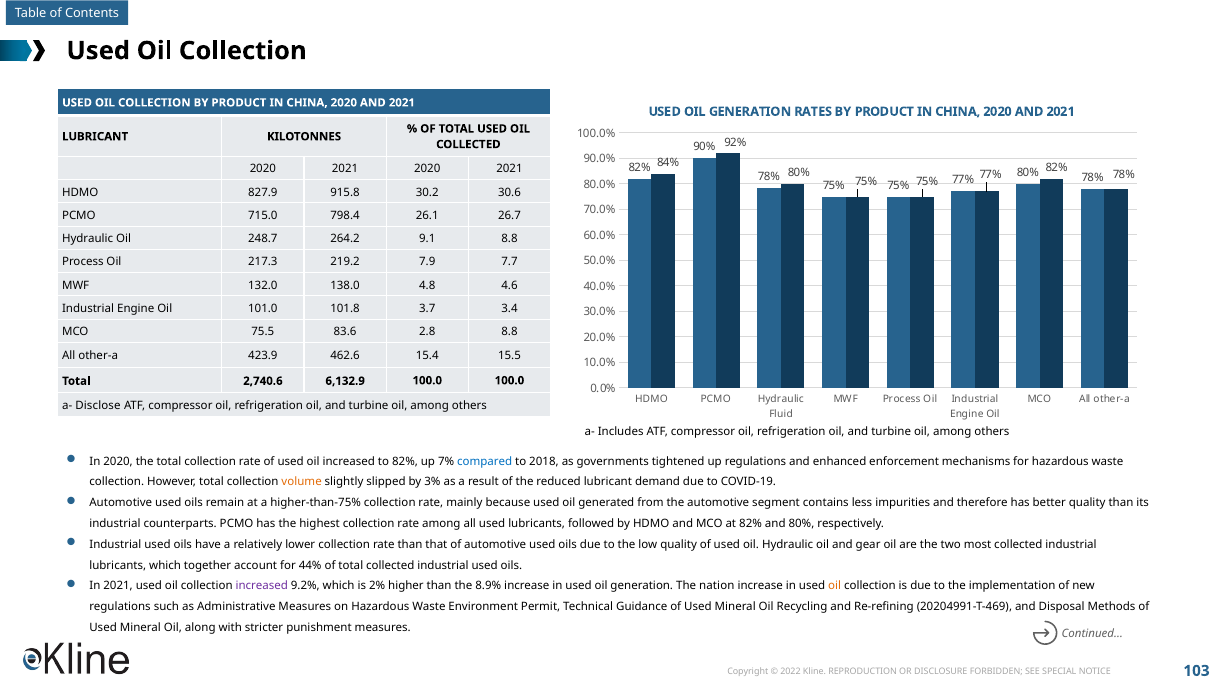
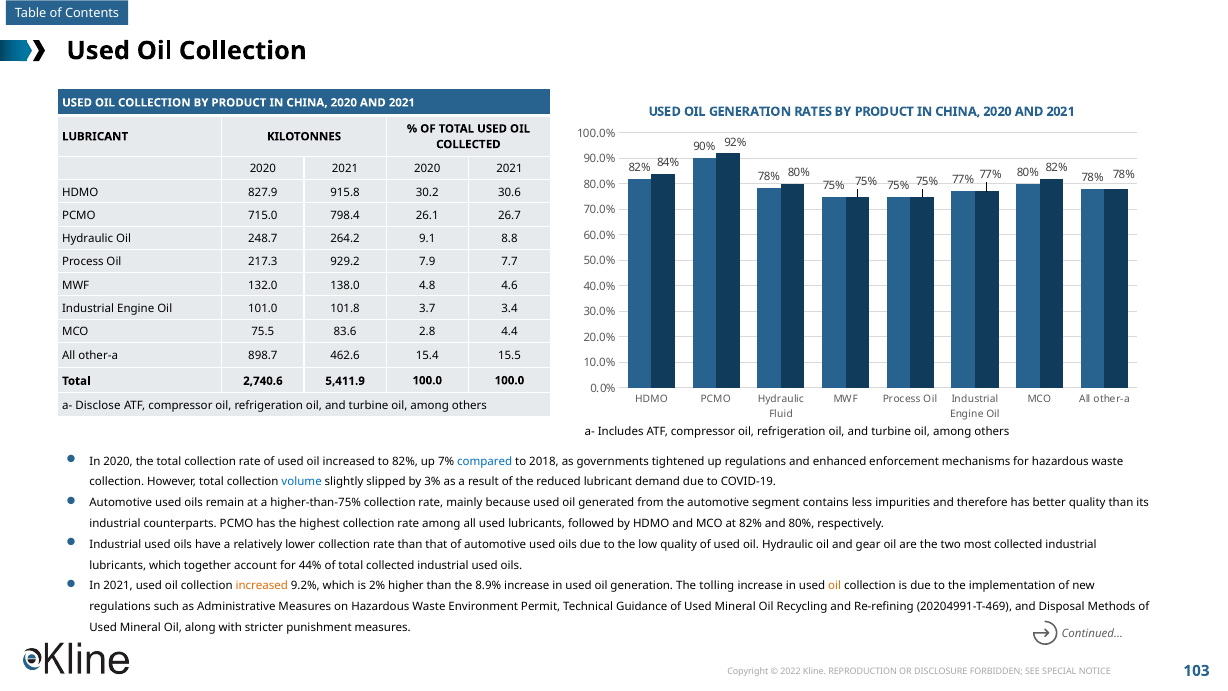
219.2: 219.2 -> 929.2 (345, 262)
2.8 8.8: 8.8 -> 4.4 (510, 332)
423.9: 423.9 -> 898.7 (263, 356)
6,132.9: 6,132.9 -> 5,411.9 (345, 381)
volume colour: orange -> blue (302, 482)
increased colour: purple -> orange (262, 586)
nation: nation -> tolling (717, 586)
